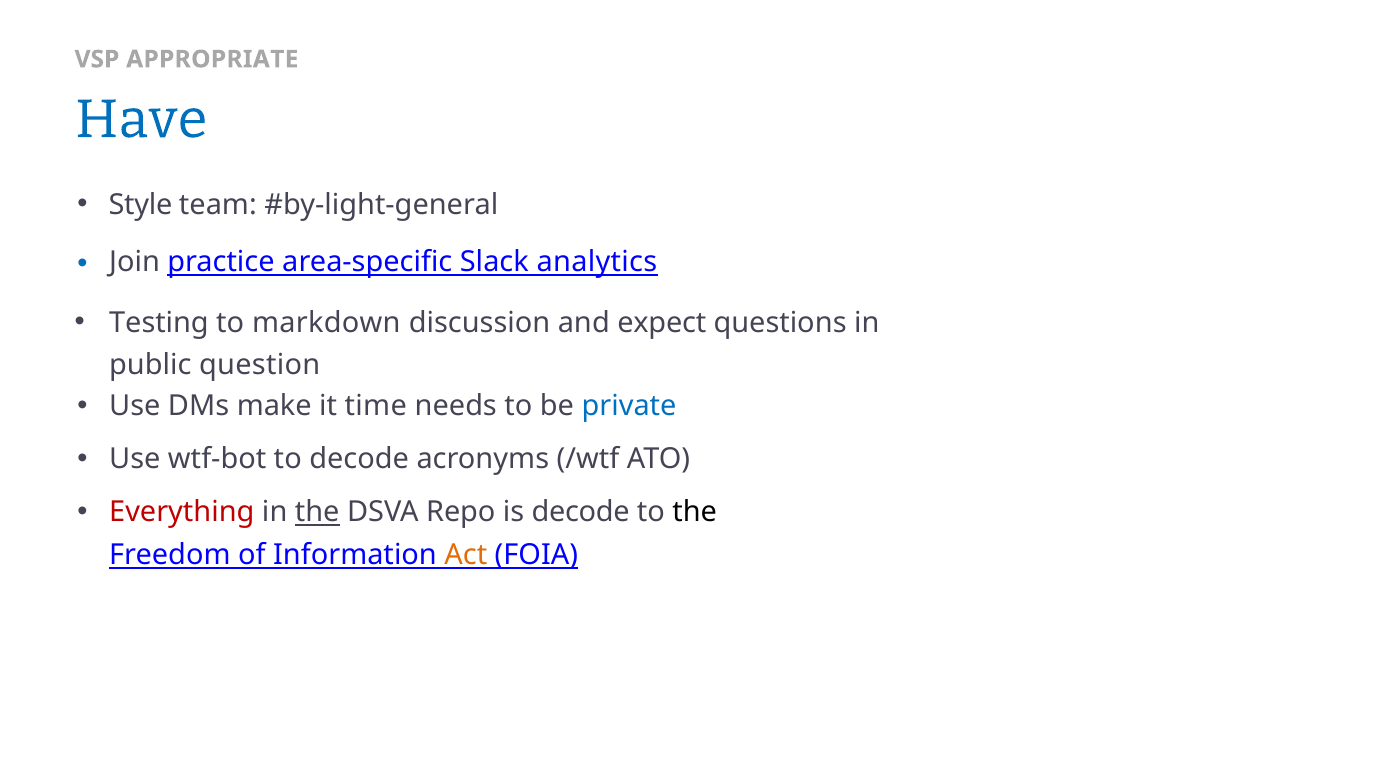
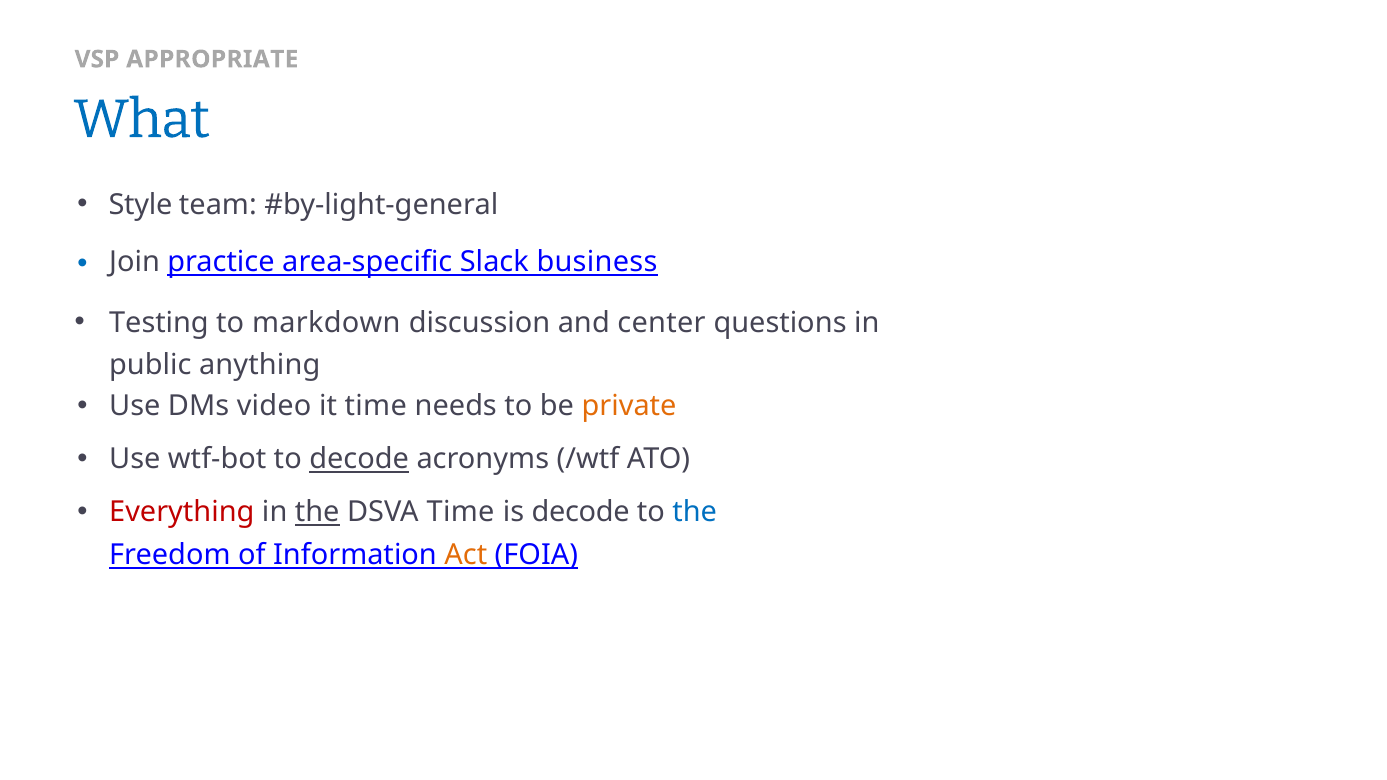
Have: Have -> What (142, 119)
analytics: analytics -> business (597, 262)
expect: expect -> center (662, 323)
question: question -> anything (260, 365)
make: make -> video (274, 406)
private colour: blue -> orange (629, 406)
decode underline: none -> present (359, 459)
DSVA Repo: Repo -> Time (461, 513)
the colour: black -> blue (695, 513)
